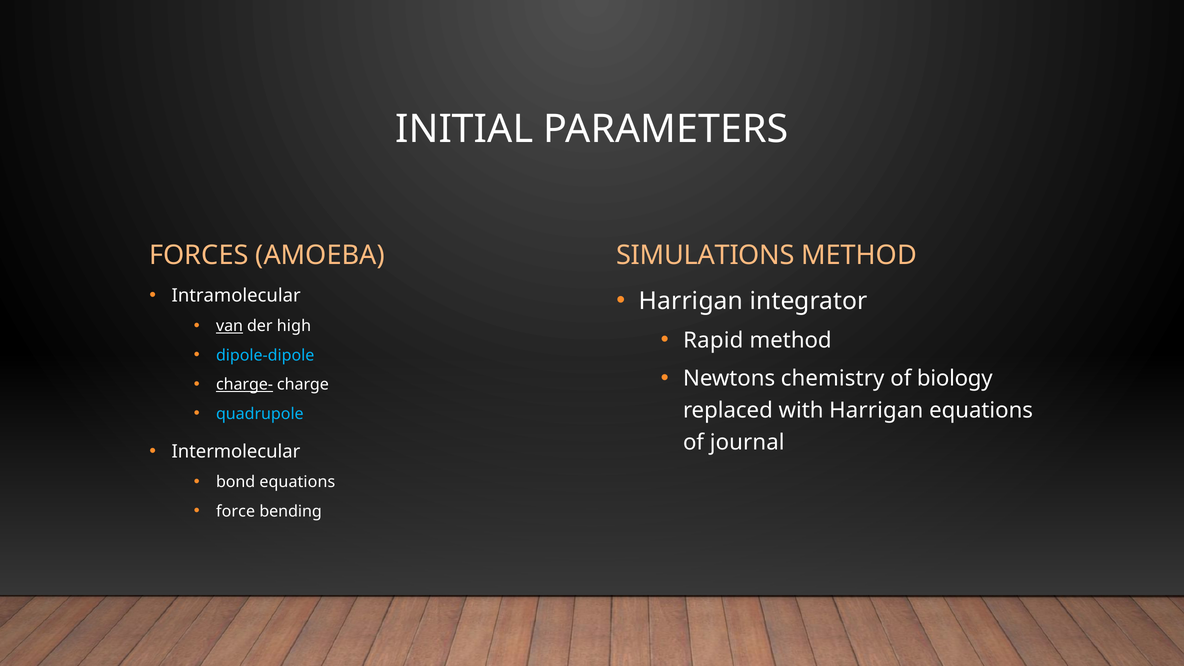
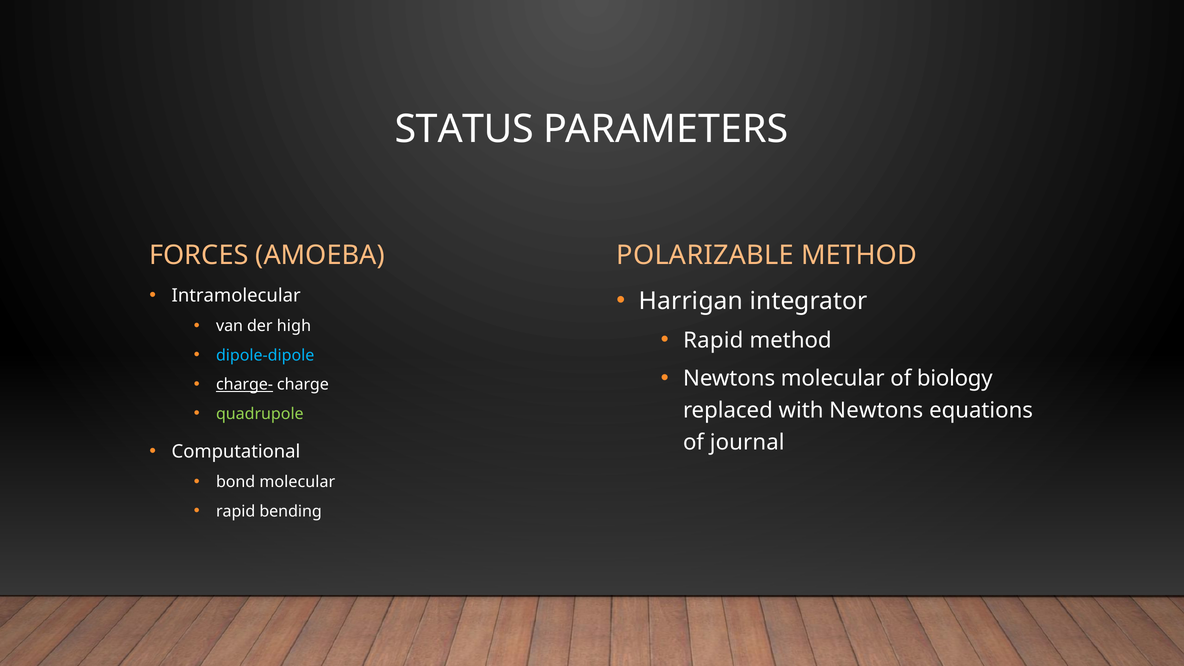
INITIAL: INITIAL -> STATUS (464, 129)
SIMULATIONS: SIMULATIONS -> POLARIZABLE (705, 255)
van underline: present -> none (230, 326)
Newtons chemistry: chemistry -> molecular (833, 378)
with Harrigan: Harrigan -> Newtons (876, 410)
quadrupole colour: light blue -> light green (260, 414)
Intermolecular: Intermolecular -> Computational (236, 452)
bond equations: equations -> molecular (297, 482)
force: force -> rapid (236, 511)
